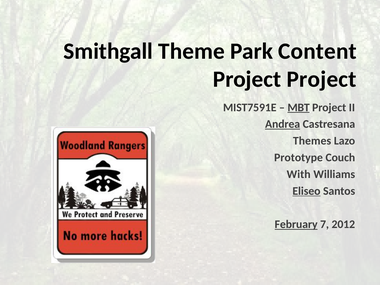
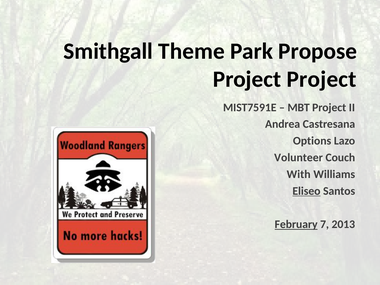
Content: Content -> Propose (318, 51)
MBT underline: present -> none (299, 107)
Andrea underline: present -> none (283, 124)
Themes: Themes -> Options (312, 141)
Prototype: Prototype -> Volunteer (299, 158)
2012: 2012 -> 2013 (343, 224)
